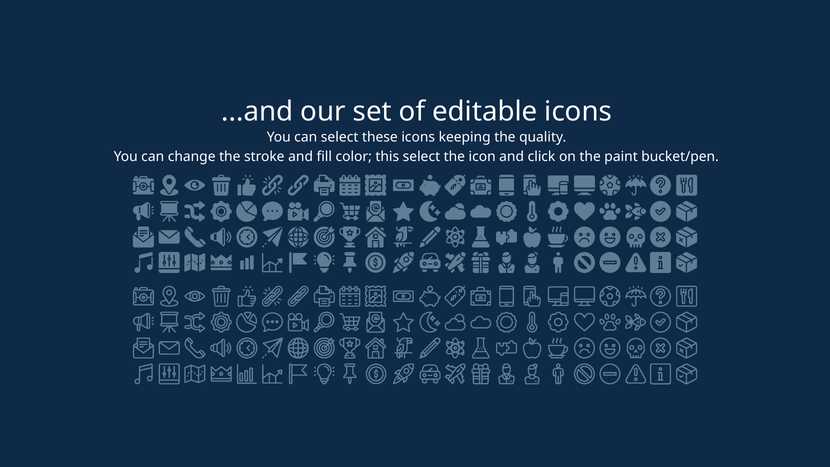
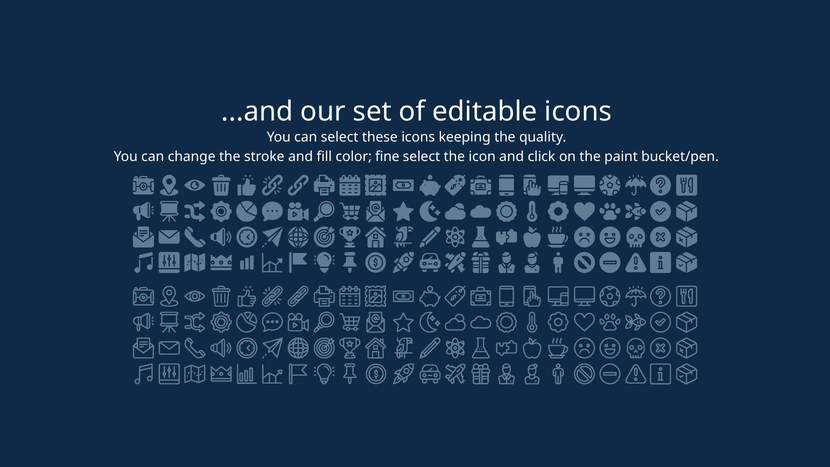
this: this -> fine (387, 156)
